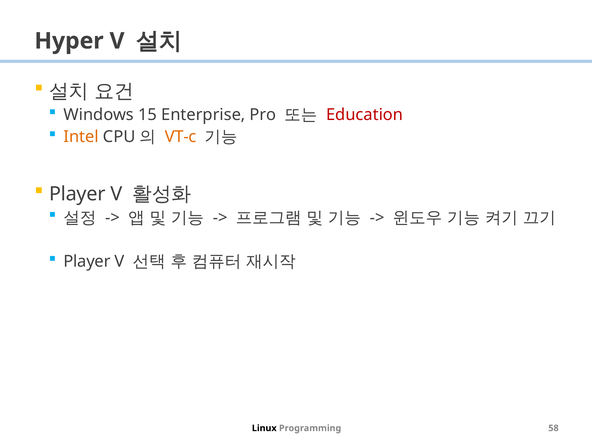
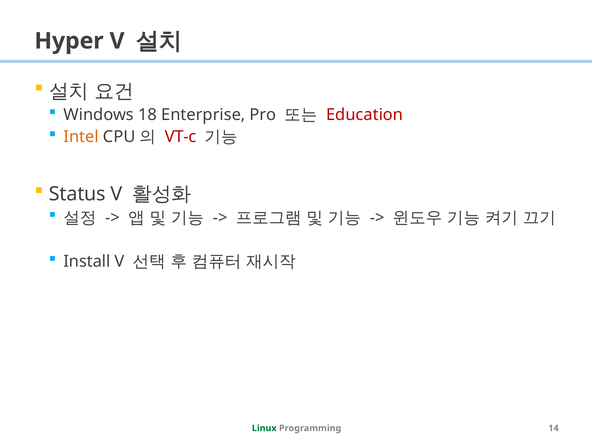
15: 15 -> 18 (148, 115)
VT-c colour: orange -> red (181, 137)
Player: Player -> Status (77, 194)
Player: Player -> Install (87, 261)
Linux colour: black -> green (264, 428)
58: 58 -> 14 (554, 428)
